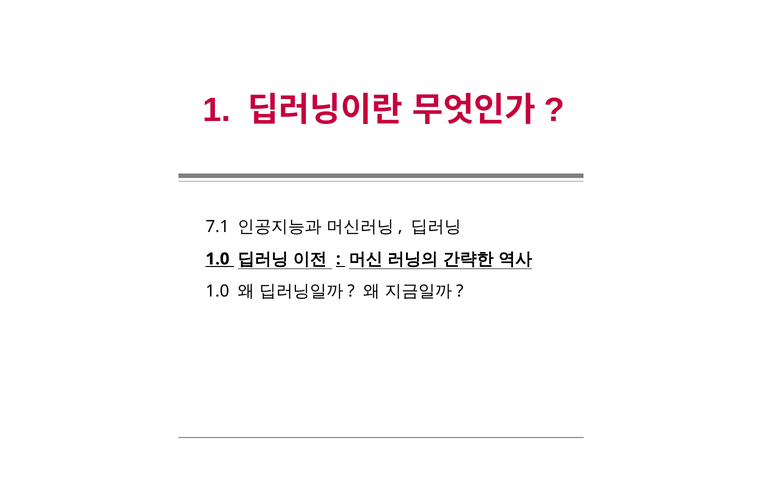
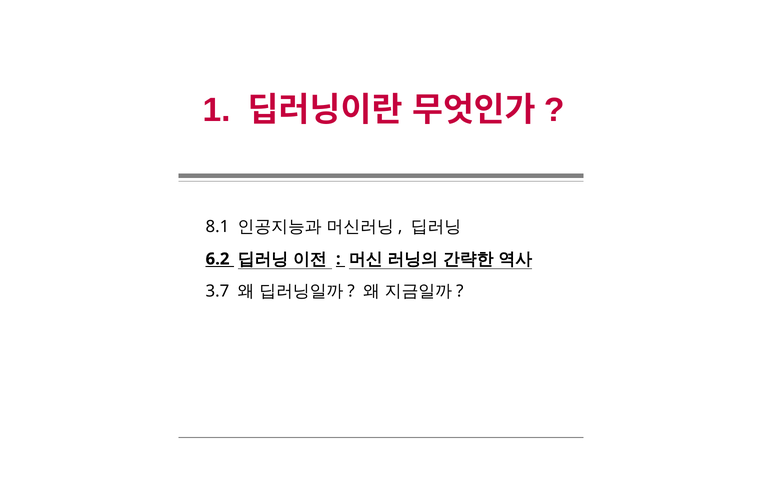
7.1: 7.1 -> 8.1 (217, 227)
1.0: 1.0 -> 6.2 (218, 259)
1.0: 1.0 -> 3.7 (217, 291)
